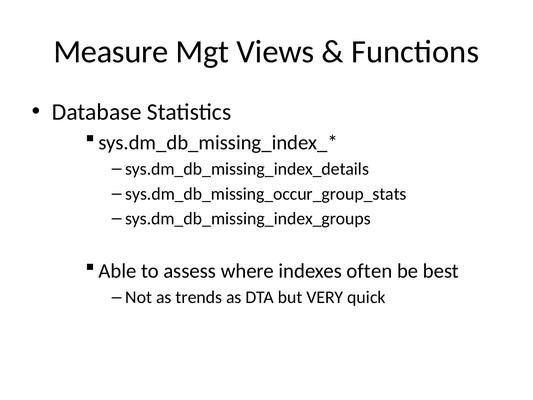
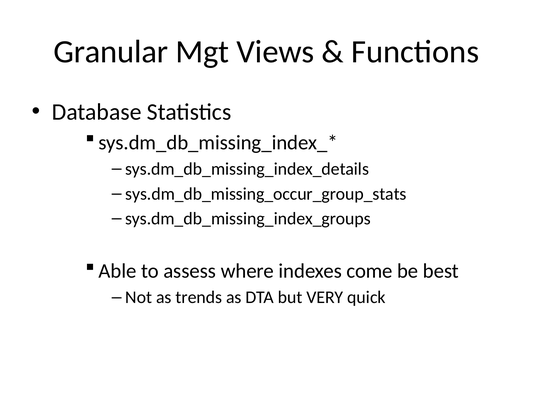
Measure: Measure -> Granular (111, 52)
often: often -> come (370, 271)
